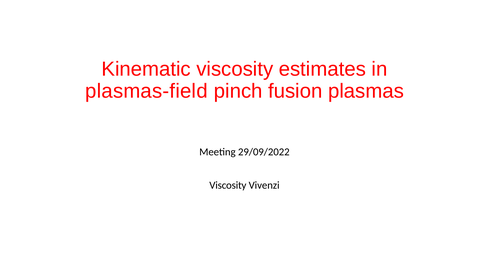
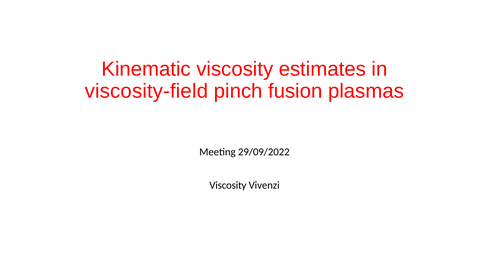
plasmas-field: plasmas-field -> viscosity-field (147, 91)
